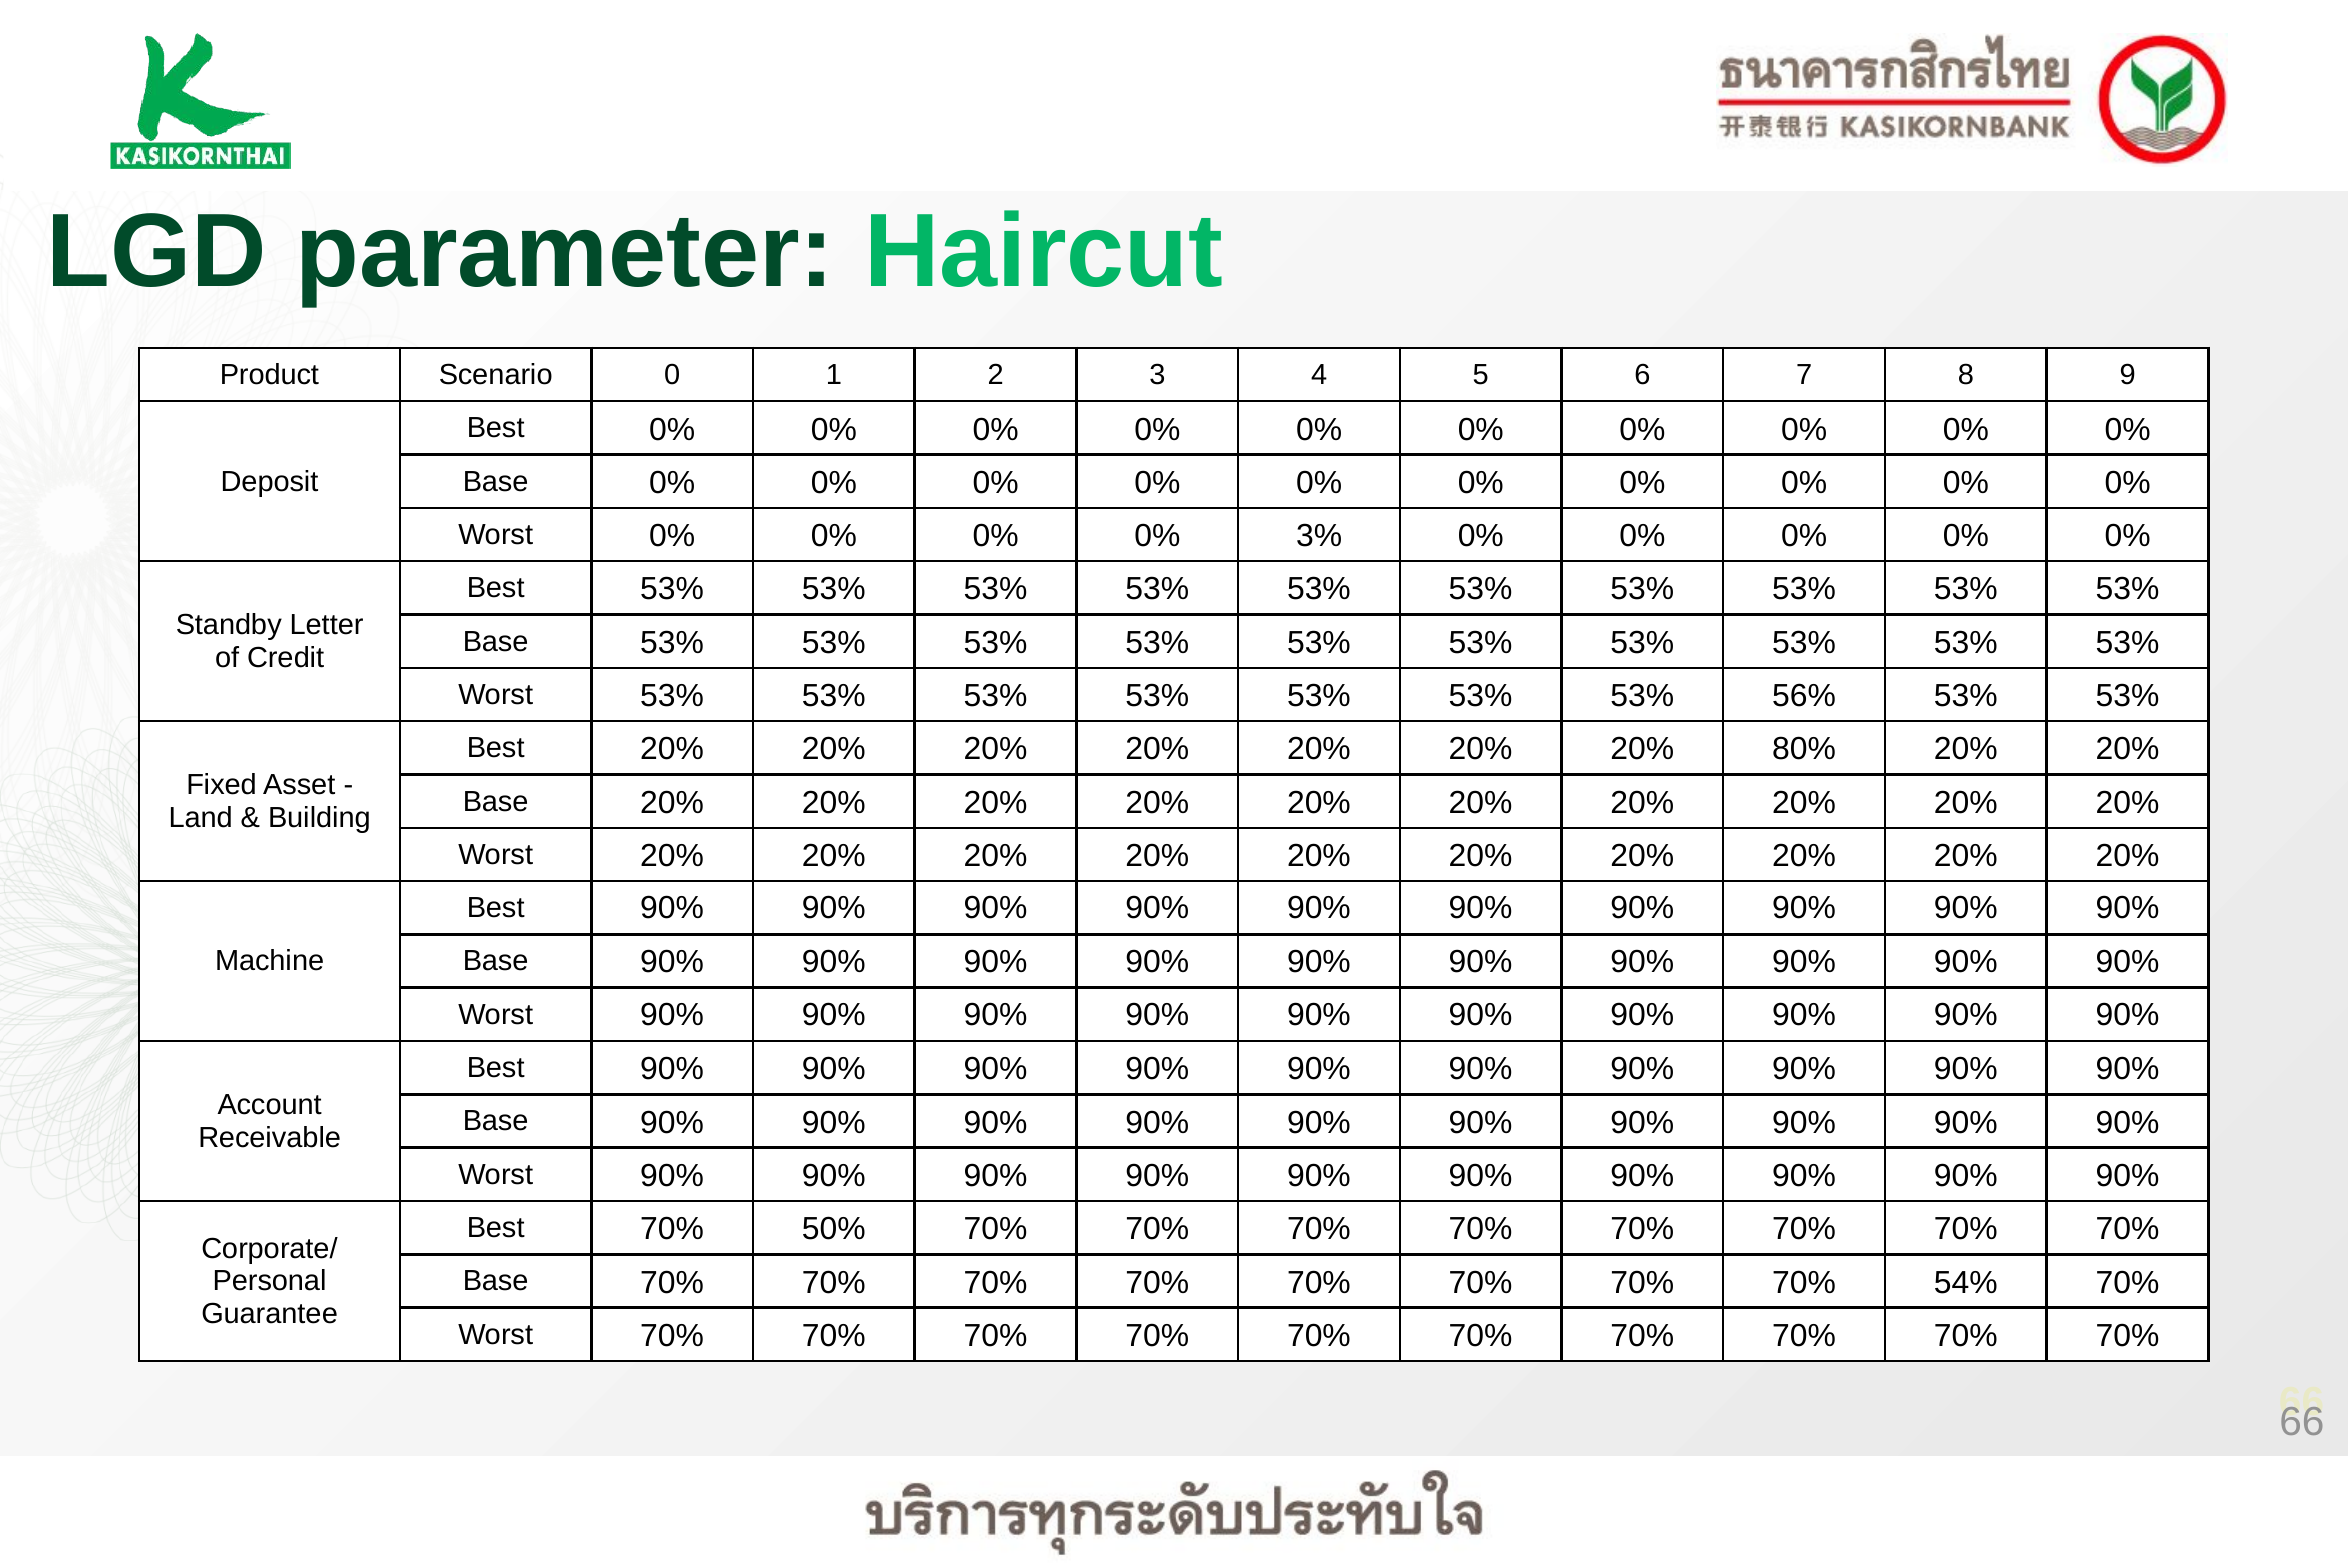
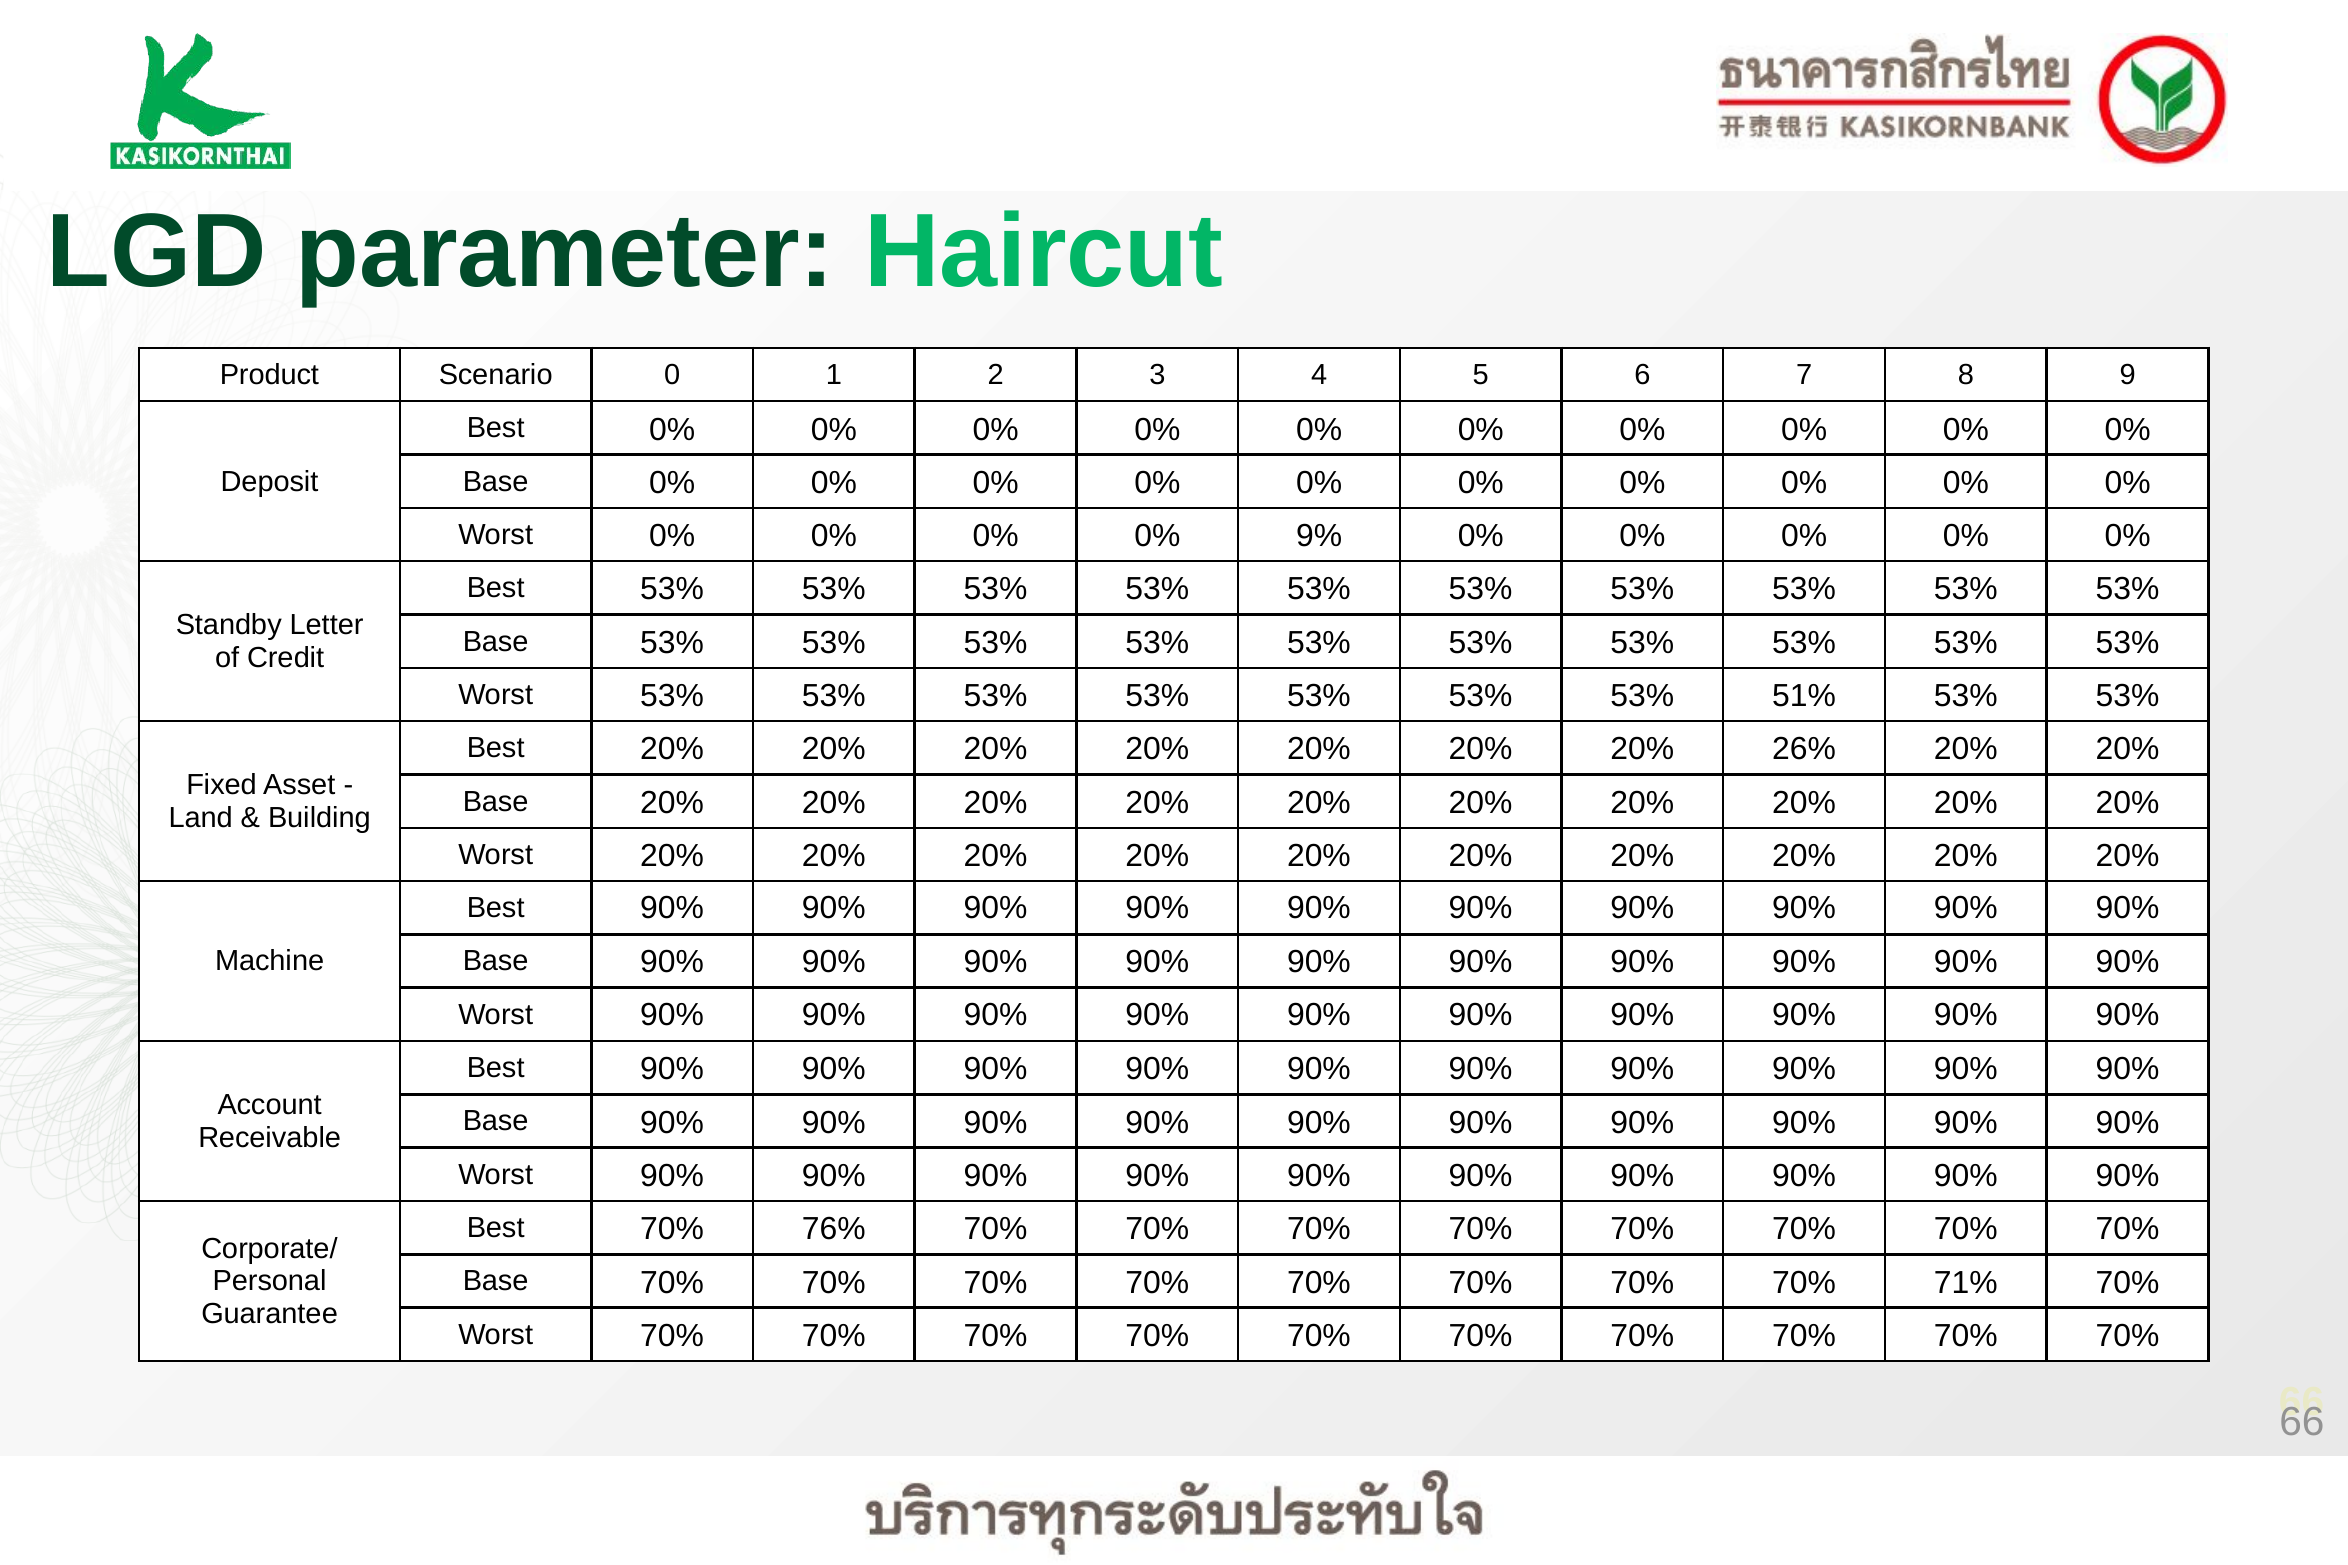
3%: 3% -> 9% (1319, 536)
56%: 56% -> 51% (1804, 696)
80%: 80% -> 26% (1804, 750)
50%: 50% -> 76% (834, 1230)
54%: 54% -> 71% (1966, 1283)
